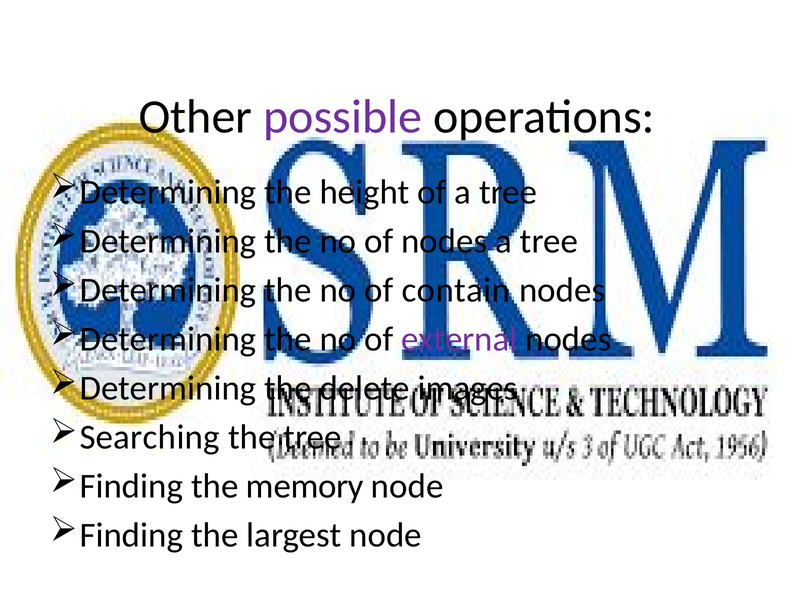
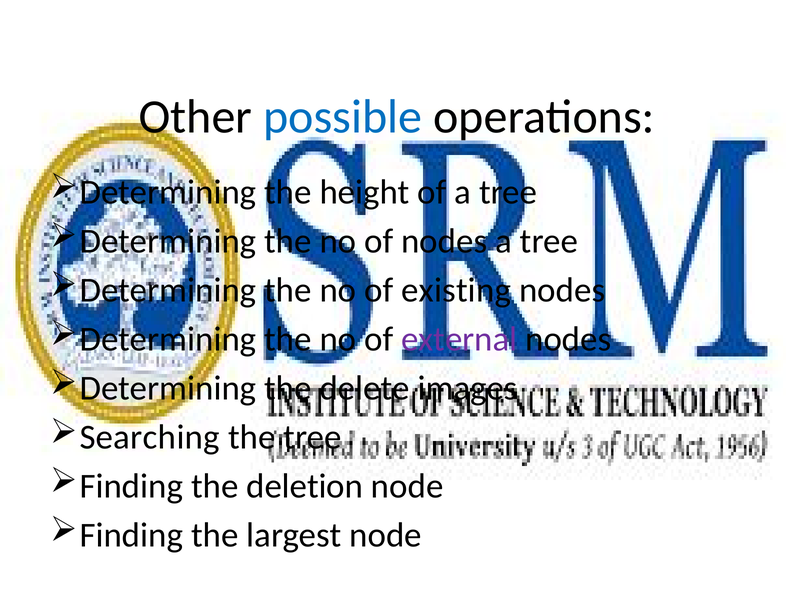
possible colour: purple -> blue (343, 117)
contain: contain -> existing (456, 290)
memory: memory -> deletion (305, 486)
